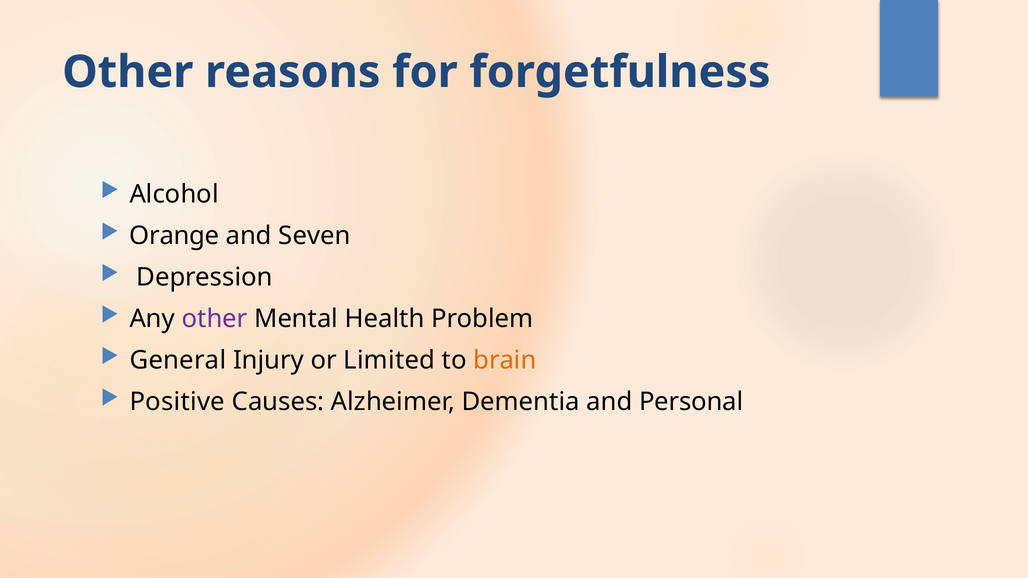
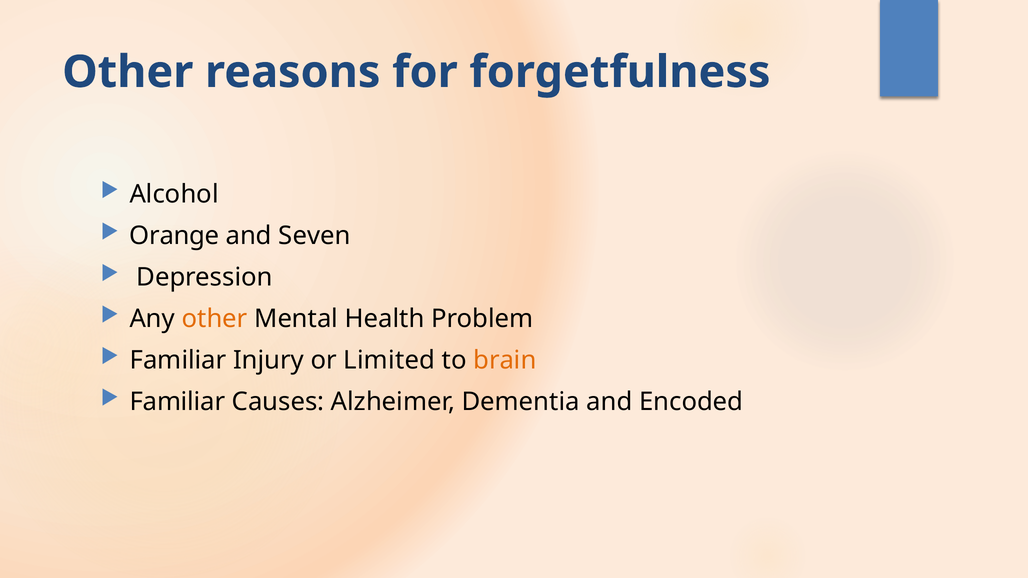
other colour: purple -> orange (215, 319)
General: General -> Familiar (178, 360)
Positive: Positive -> Familiar (177, 402)
Personal: Personal -> Encoded (691, 402)
